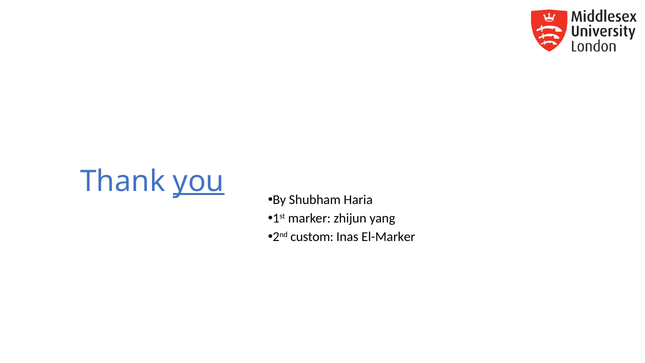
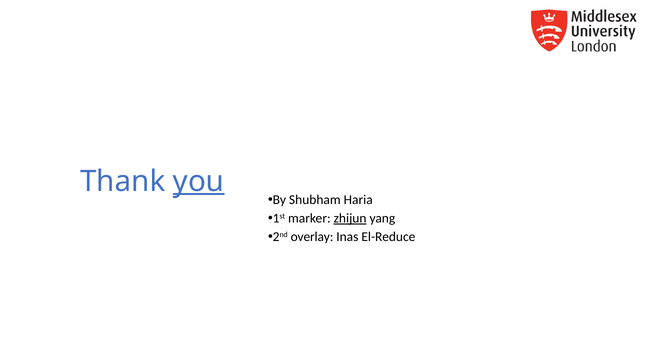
zhijun underline: none -> present (350, 218)
custom: custom -> overlay (312, 237)
El-Marker: El-Marker -> El-Reduce (388, 237)
